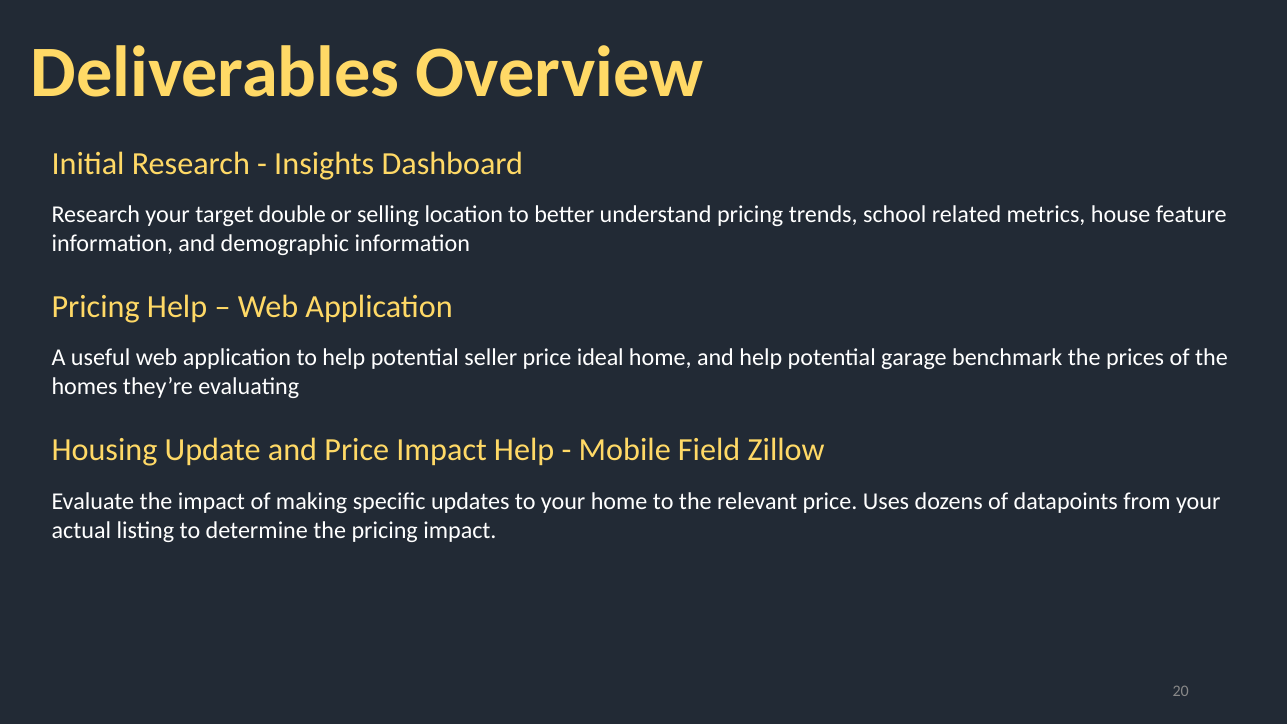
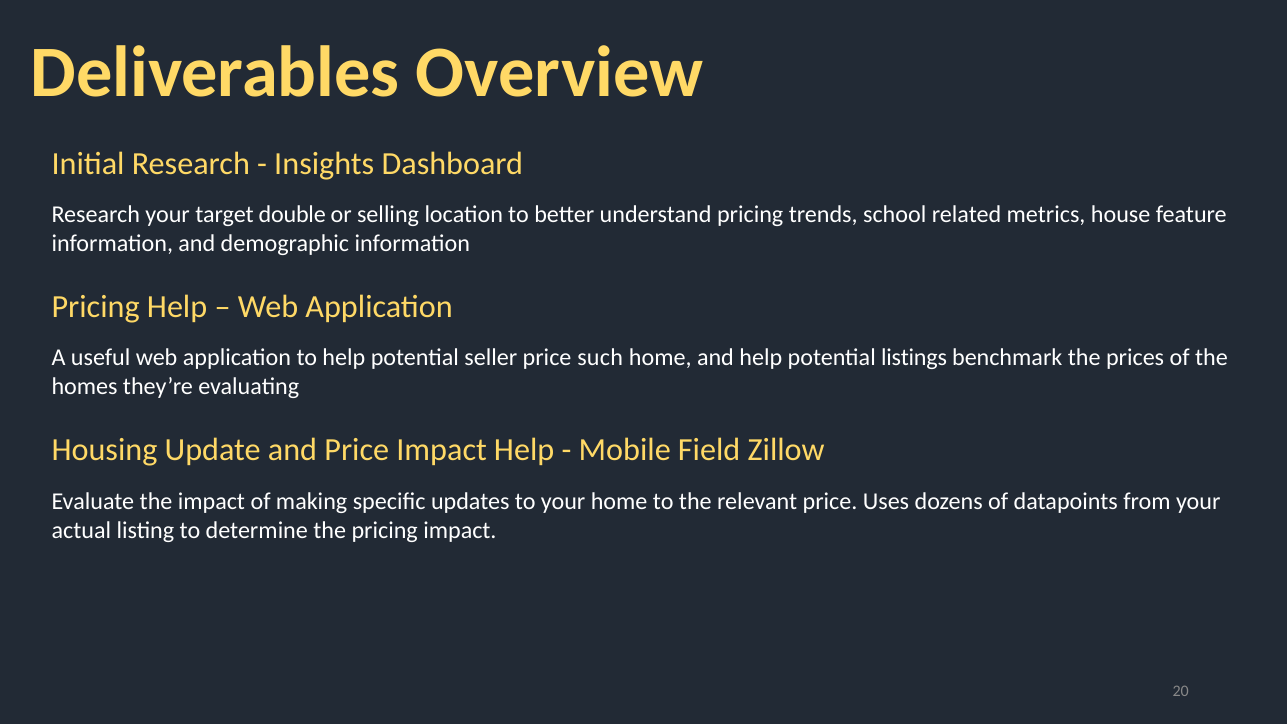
ideal: ideal -> such (600, 358)
garage: garage -> listings (914, 358)
